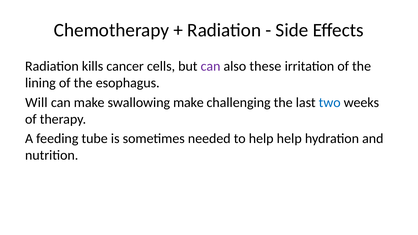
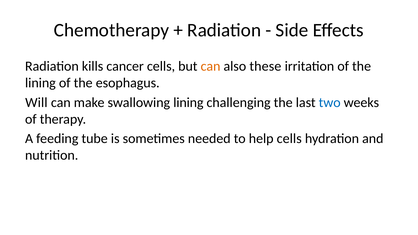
can colour: purple -> orange (211, 66)
swallowing make: make -> lining (188, 103)
help help: help -> cells (289, 139)
